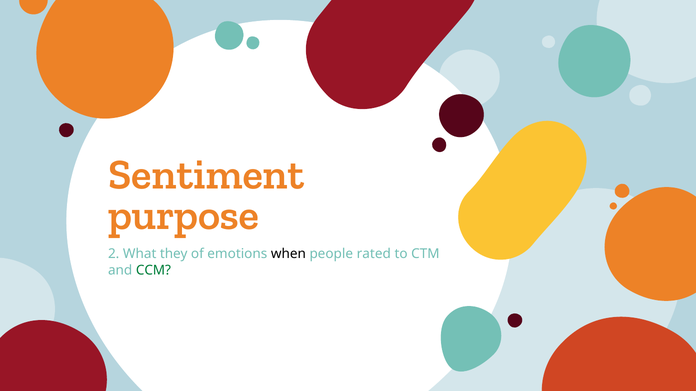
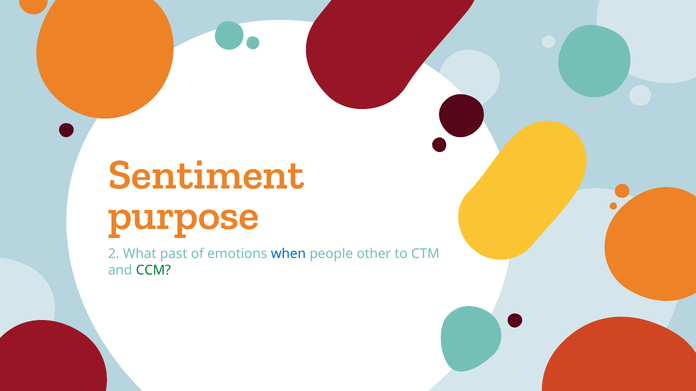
they: they -> past (174, 254)
when colour: black -> blue (288, 254)
rated: rated -> other (374, 254)
